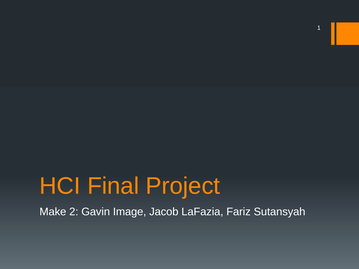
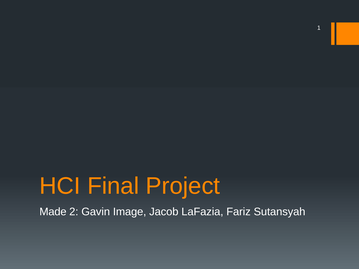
Make: Make -> Made (53, 212)
